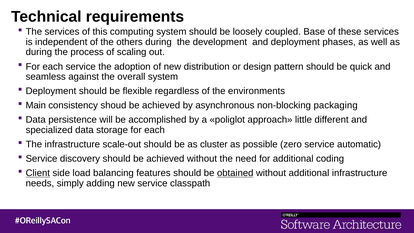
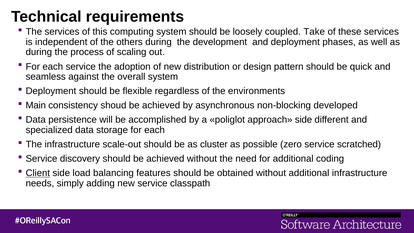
Base: Base -> Take (314, 32)
packaging: packaging -> developed (336, 105)
approach little: little -> side (304, 120)
automatic: automatic -> scratched (359, 144)
obtained underline: present -> none (235, 173)
